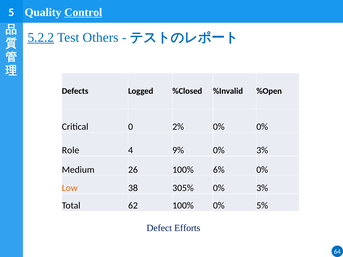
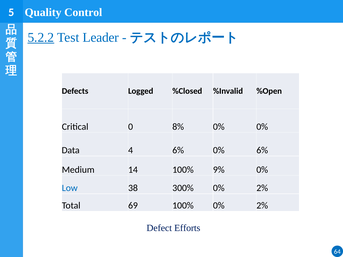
Control underline: present -> none (83, 12)
Others: Others -> Leader (101, 37)
2%: 2% -> 8% (178, 127)
Role: Role -> Data (71, 150)
4 9%: 9% -> 6% (178, 150)
3%: 3% -> 6% (262, 150)
26: 26 -> 14 (133, 170)
6%: 6% -> 9% (219, 170)
Low colour: orange -> blue (70, 188)
305%: 305% -> 300% (183, 188)
3%: 3% -> 2% (262, 188)
62: 62 -> 69 (133, 206)
100% 0% 5%: 5% -> 2% (262, 206)
